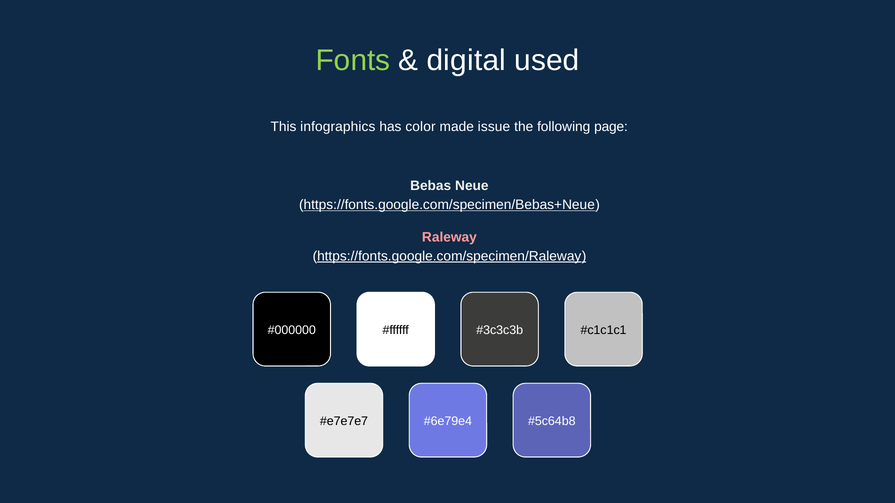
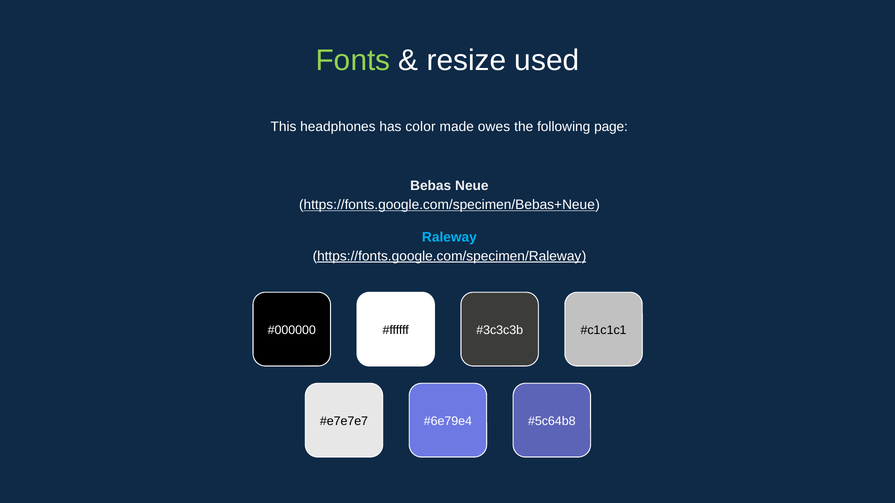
digital: digital -> resize (466, 61)
infographics: infographics -> headphones (338, 127)
issue: issue -> owes (494, 127)
Raleway colour: pink -> light blue (449, 237)
